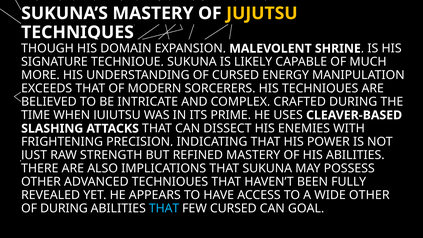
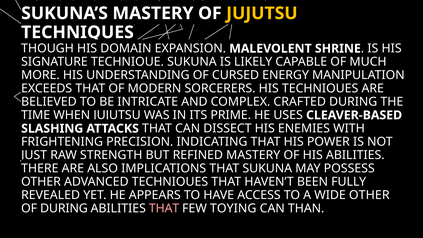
THAT colour: light blue -> pink (164, 208)
FEW CURSED: CURSED -> TOYING (233, 208)
GOAL: GOAL -> THAN (306, 208)
